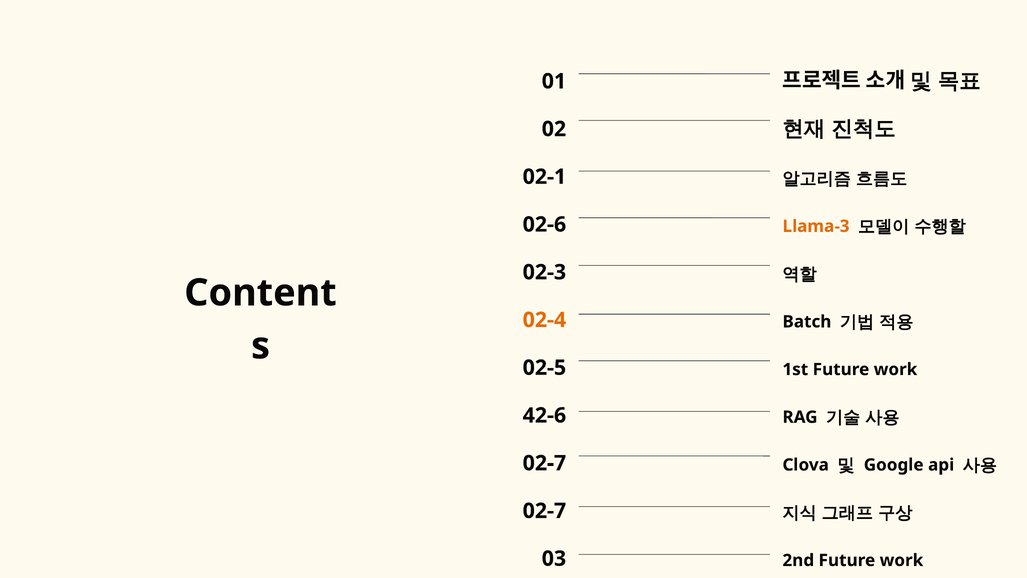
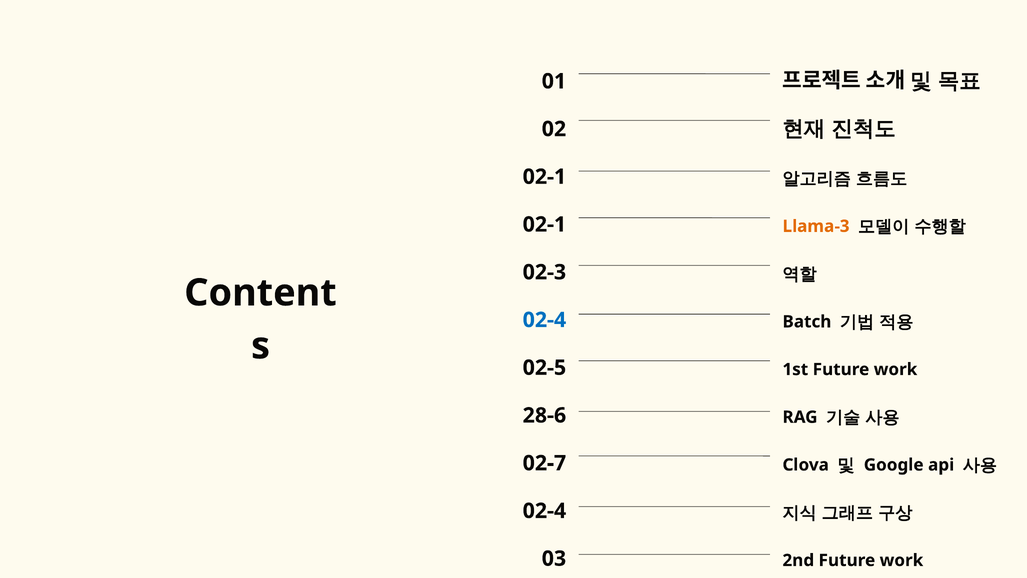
02-6: 02-6 -> 02-1 (544, 224)
02-4 colour: orange -> blue (544, 320)
42-6: 42-6 -> 28-6 (544, 415)
02-7: 02-7 -> 02-4 (544, 511)
